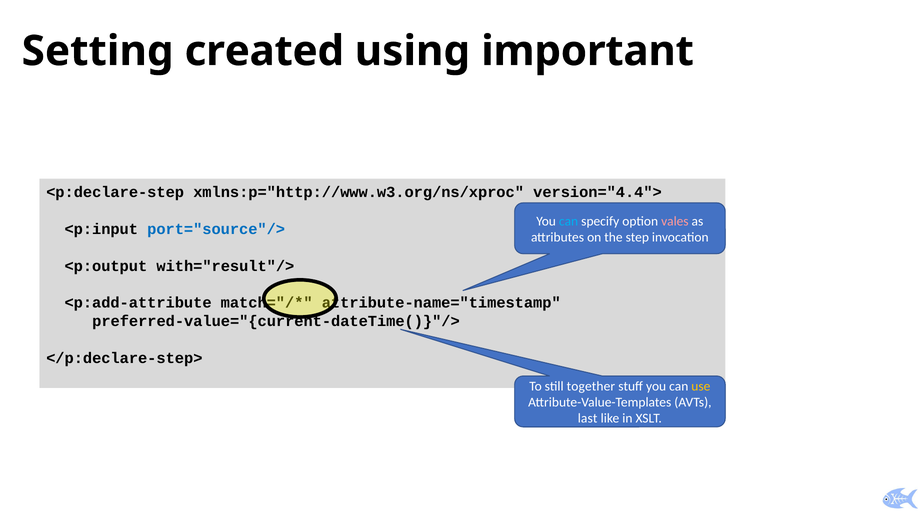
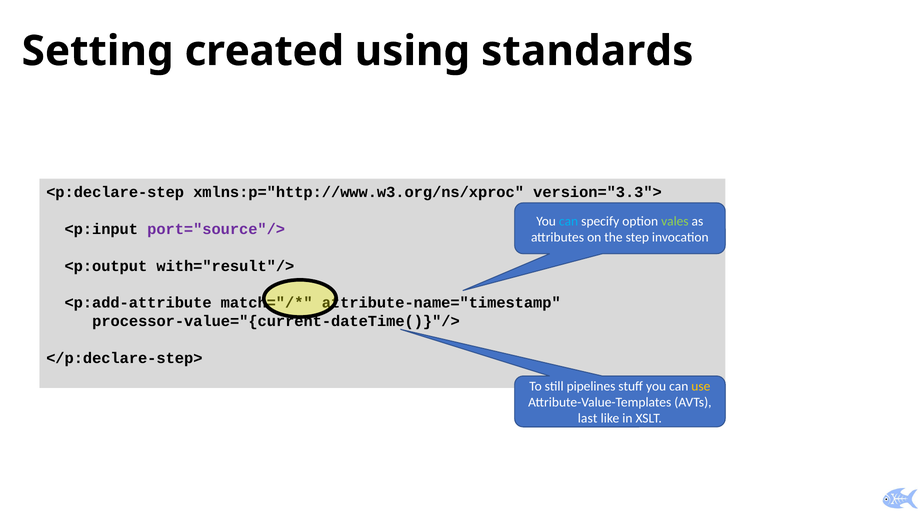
important: important -> standards (587, 51)
version="4.4">: version="4.4"> -> version="3.3"> (598, 193)
vales colour: pink -> light green (675, 221)
port="source"/> colour: blue -> purple (216, 229)
preferred-value="{current-dateTime()}"/>: preferred-value="{current-dateTime()}"/> -> processor-value="{current-dateTime()}"/> (276, 322)
together: together -> pipelines (591, 387)
